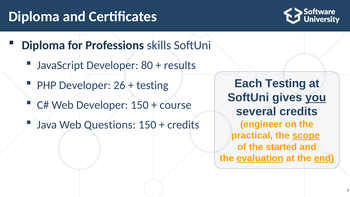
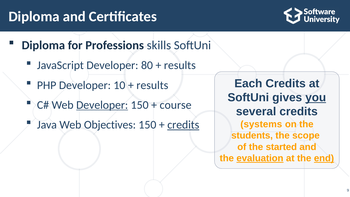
Each Testing: Testing -> Credits (286, 84)
26: 26 -> 10 (119, 85)
testing: testing -> results (152, 85)
Developer underline: none -> present (102, 105)
Questions: Questions -> Objectives (110, 125)
credits underline: none -> present (183, 125)
engineer: engineer -> systems (261, 124)
practical: practical -> students (252, 136)
scope underline: present -> none (306, 136)
